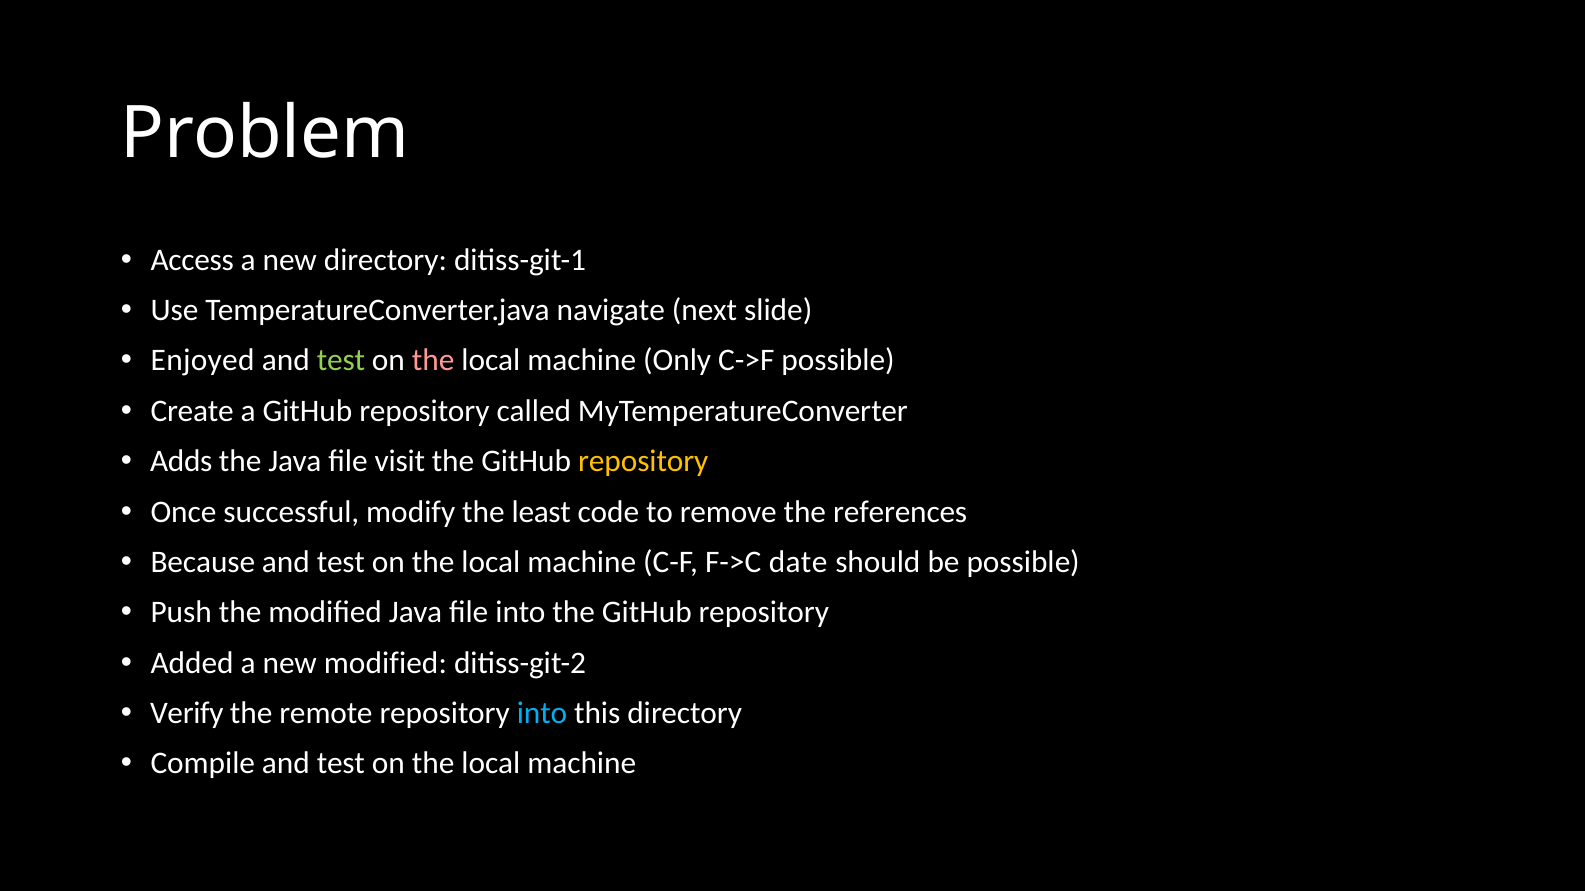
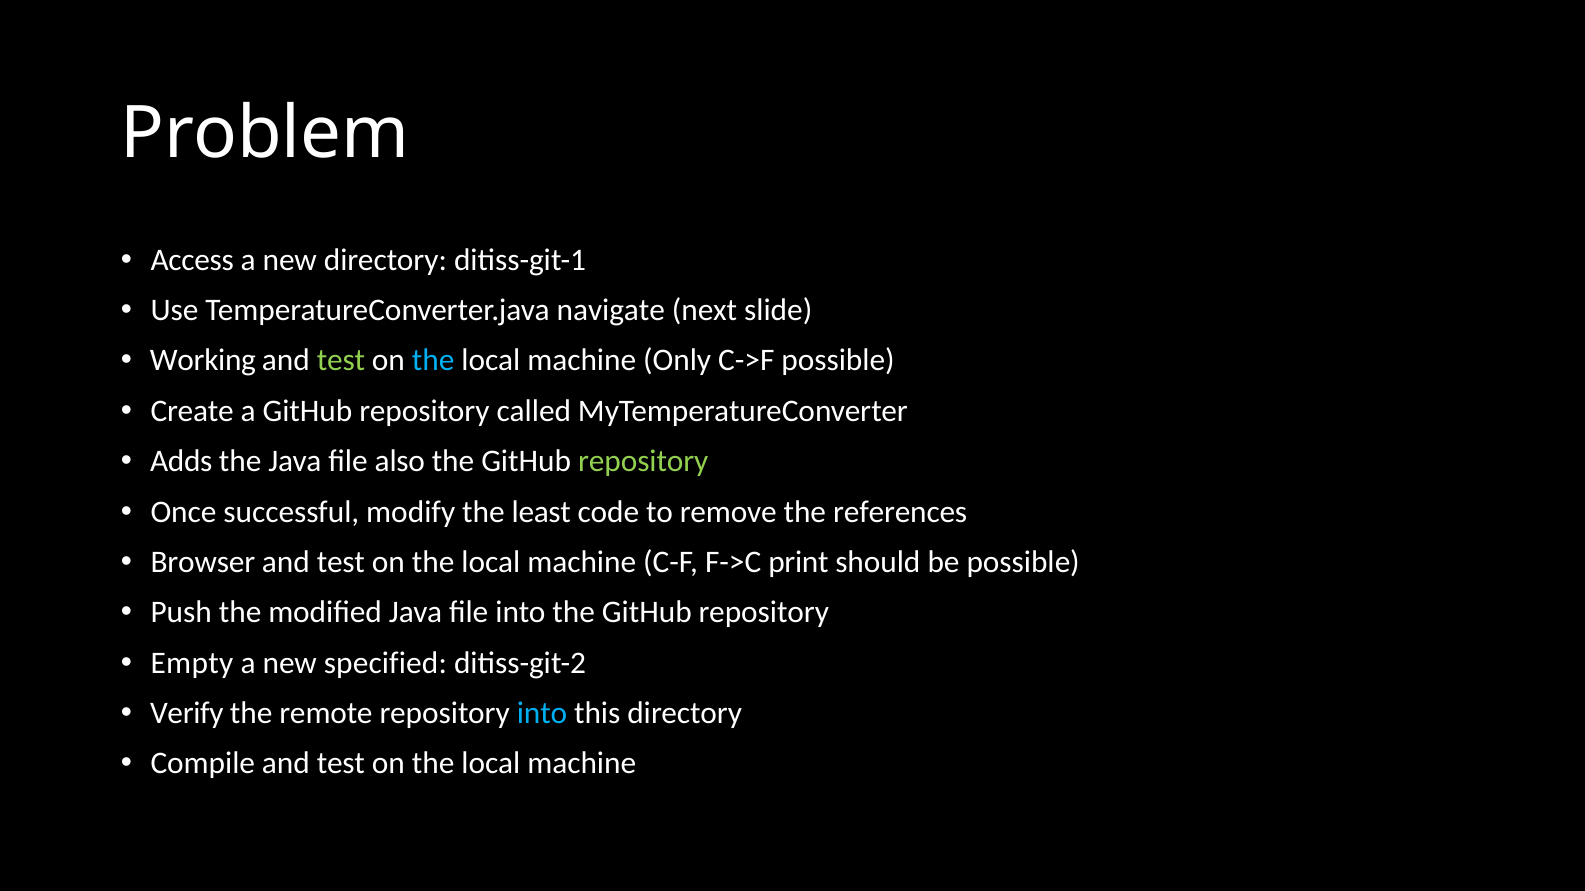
Enjoyed: Enjoyed -> Working (203, 361)
the colour: pink -> light blue (433, 361)
visit: visit -> also (400, 462)
repository colour: yellow -> light green (643, 462)
Because: Because -> Browser (203, 562)
date: date -> print (798, 562)
Added: Added -> Empty (192, 663)
new modified: modified -> specified (385, 663)
